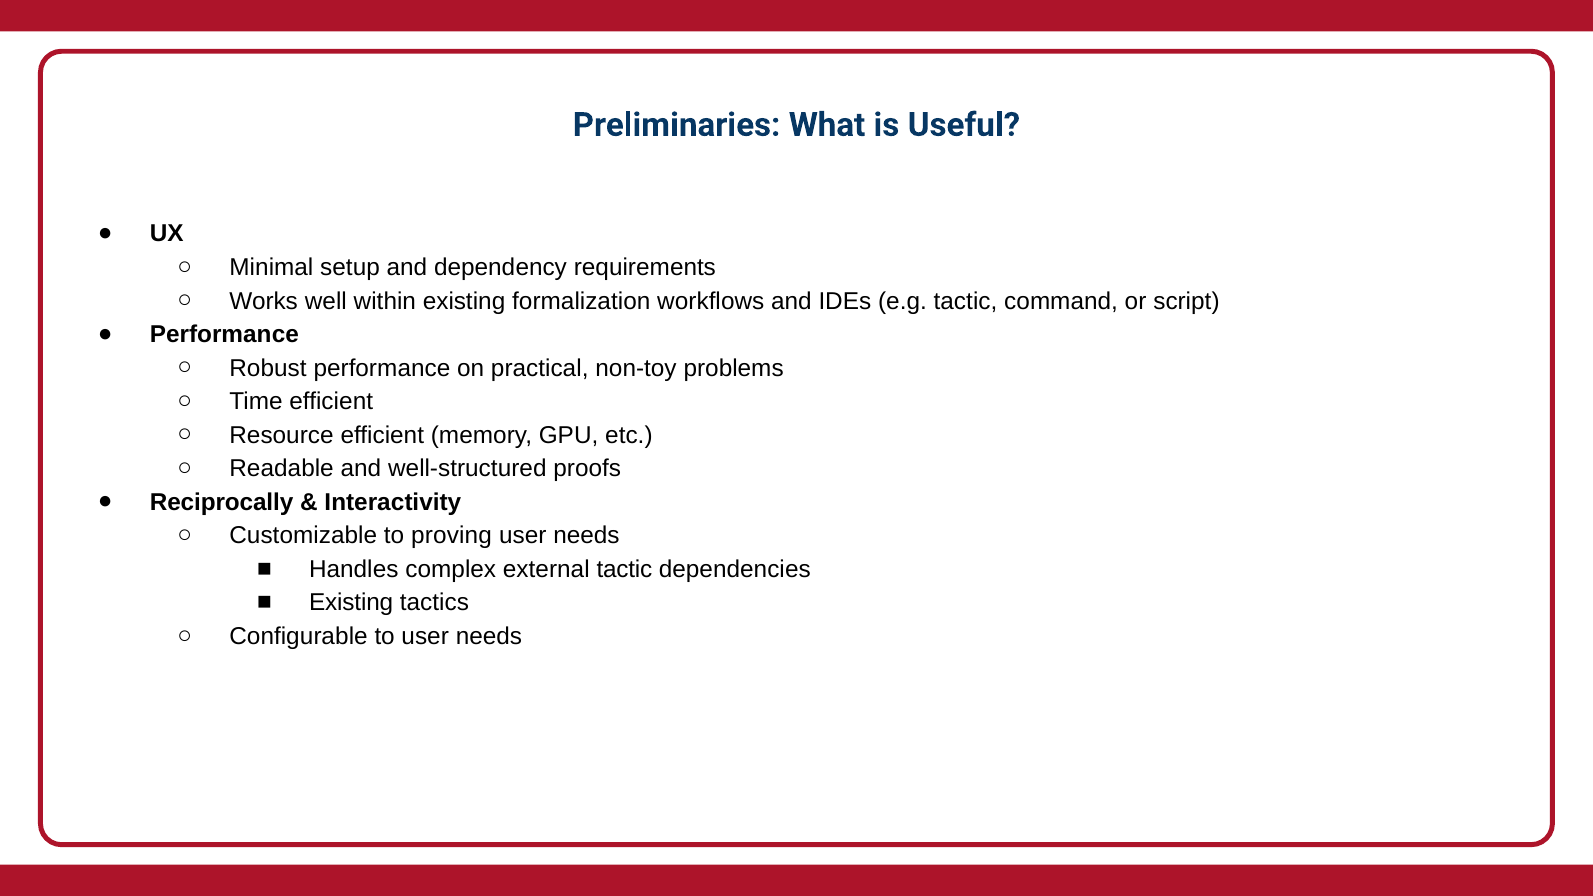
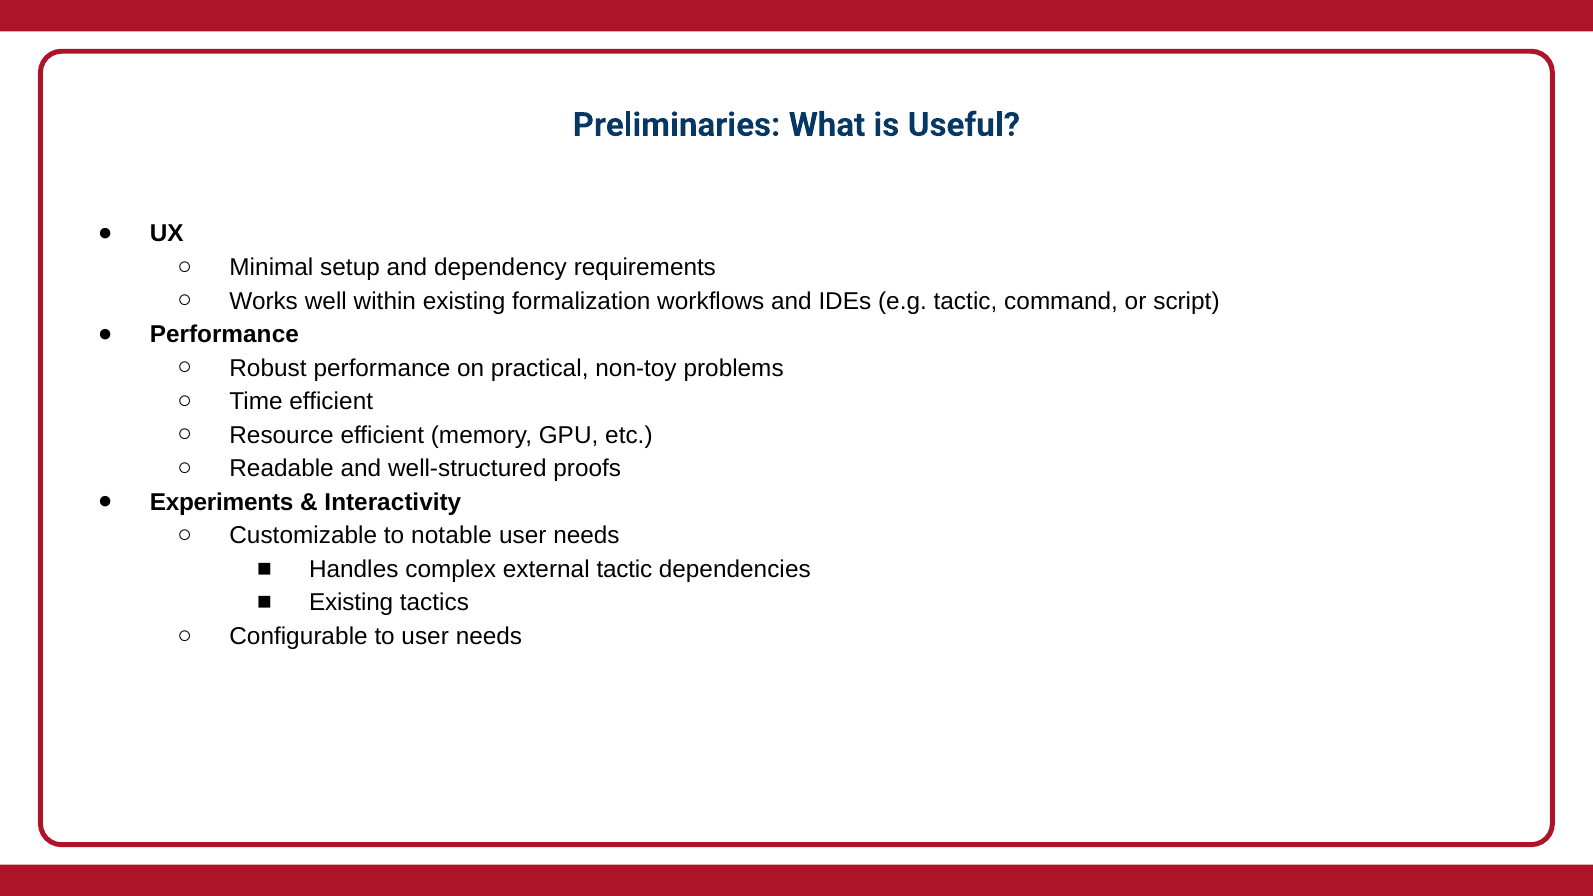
Reciprocally: Reciprocally -> Experiments (222, 502)
proving: proving -> notable (452, 536)
